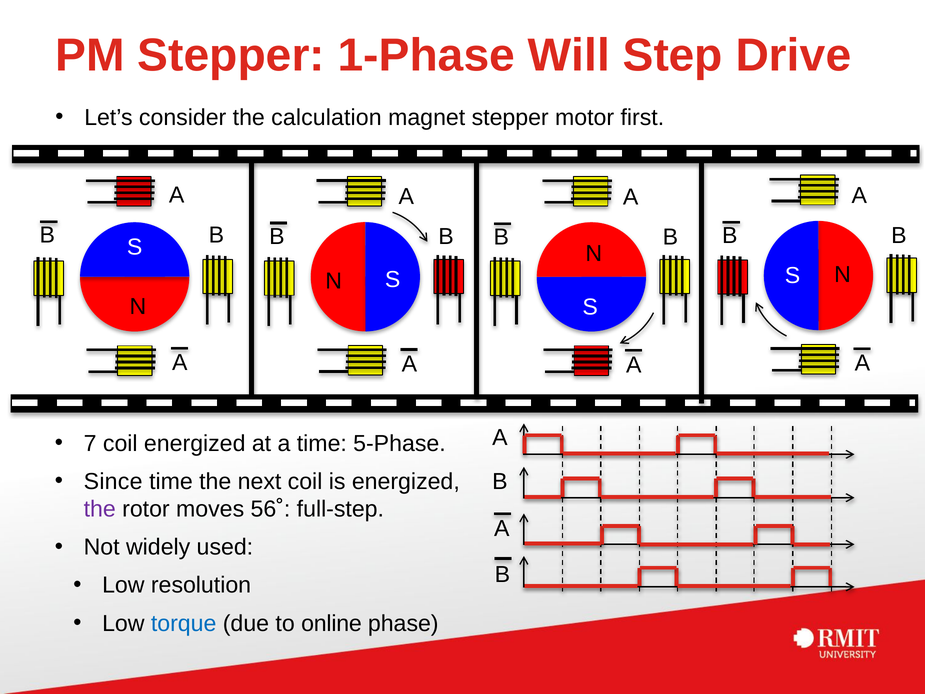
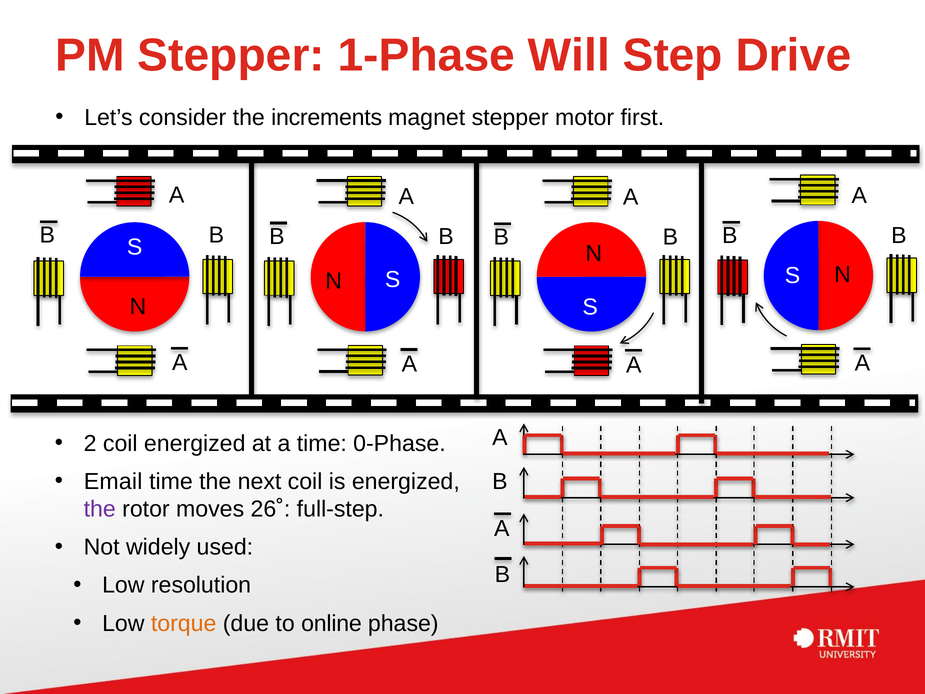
calculation: calculation -> increments (327, 118)
7: 7 -> 2 (90, 443)
5-Phase: 5-Phase -> 0-Phase (399, 443)
Since: Since -> Email (113, 481)
56˚: 56˚ -> 26˚ (270, 509)
torque colour: blue -> orange (184, 623)
